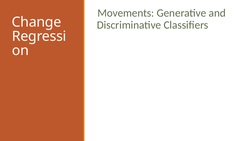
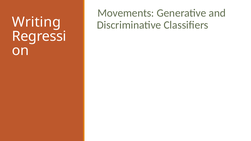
Change: Change -> Writing (36, 22)
